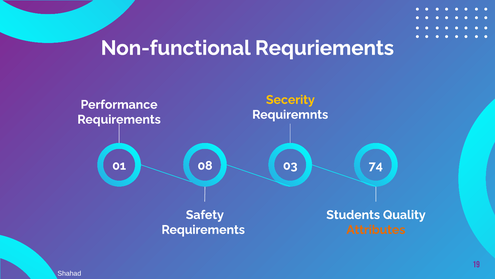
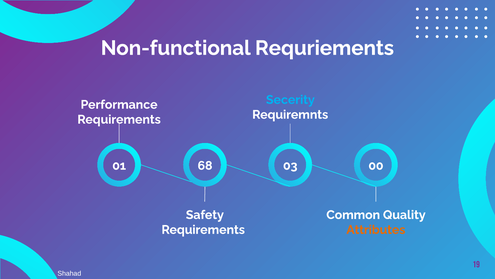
Secerity colour: yellow -> light blue (290, 100)
08: 08 -> 68 (205, 165)
74: 74 -> 00 (376, 165)
Students: Students -> Common (353, 214)
